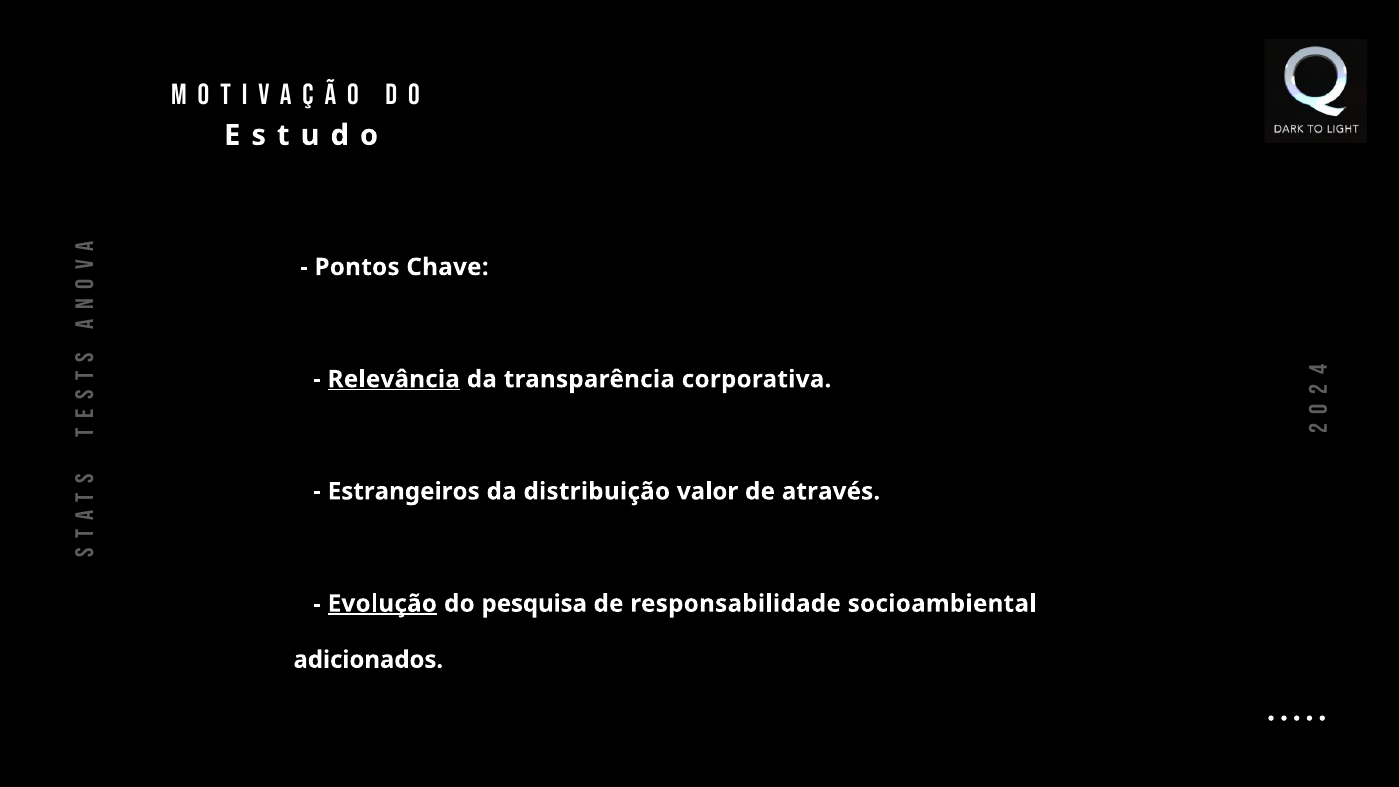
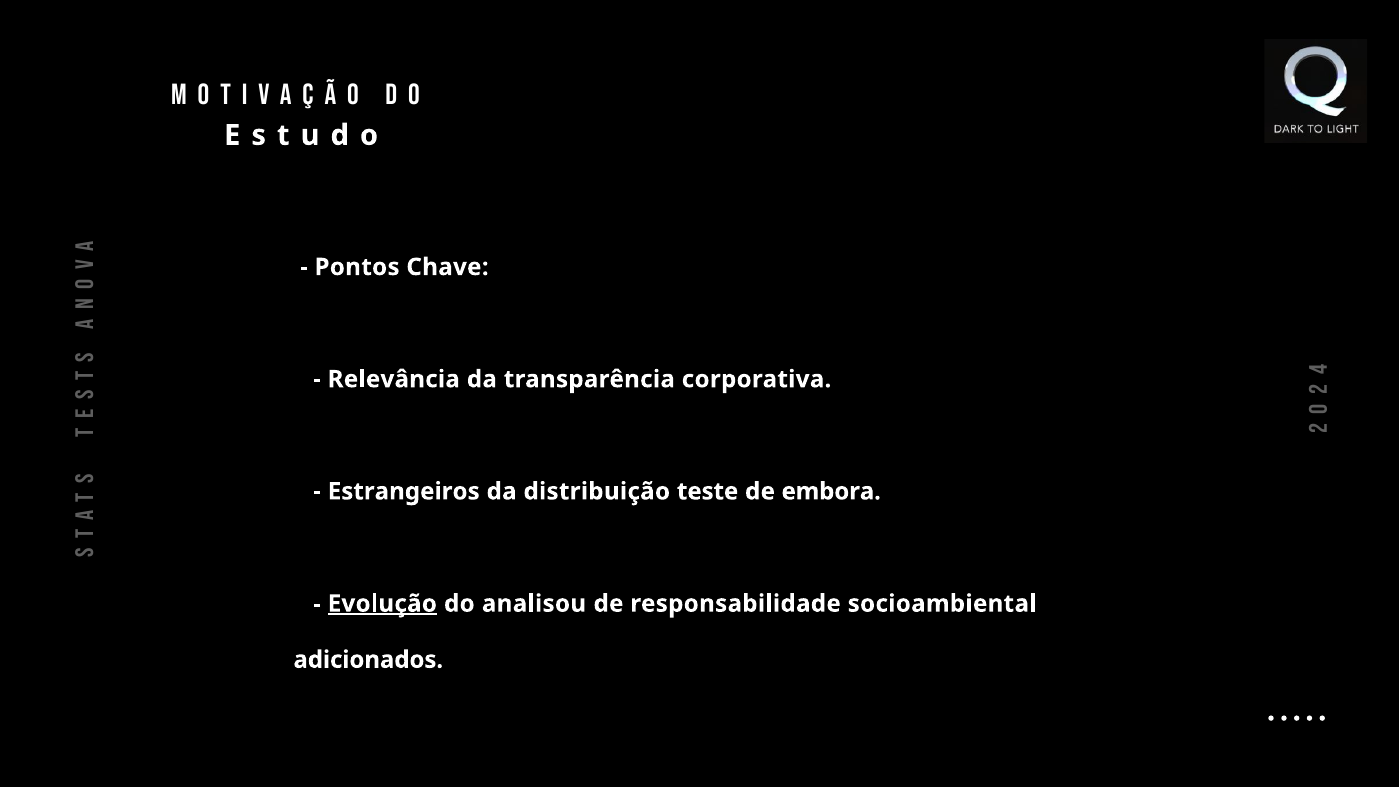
Relevância underline: present -> none (394, 379)
valor: valor -> teste (708, 491)
através: através -> embora (831, 491)
pesquisa: pesquisa -> analisou (534, 604)
